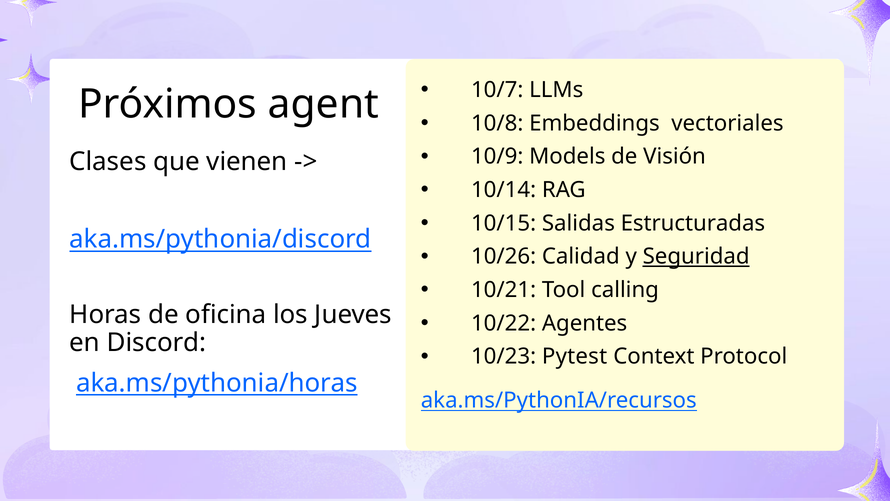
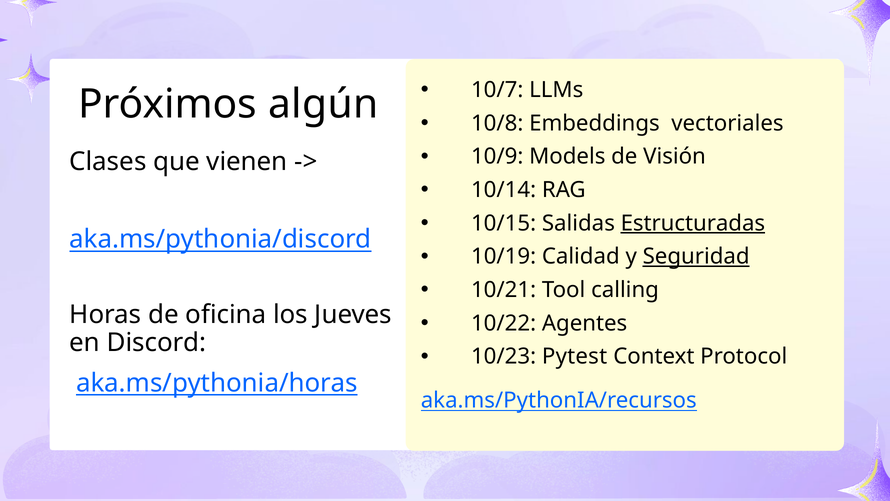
agent: agent -> algún (323, 104)
Estructuradas underline: none -> present (693, 223)
10/26: 10/26 -> 10/19 (504, 256)
